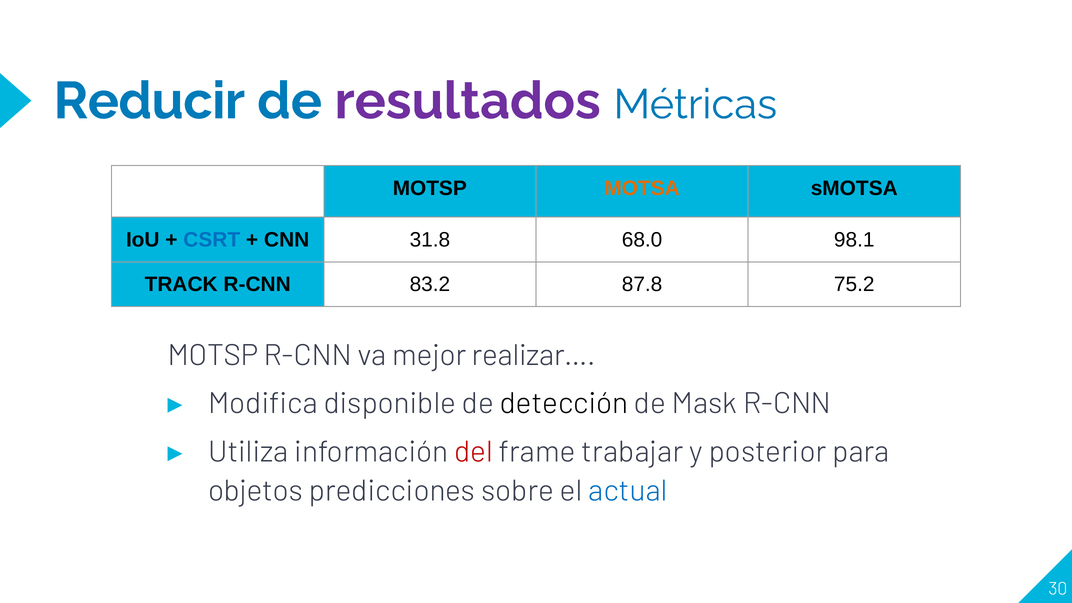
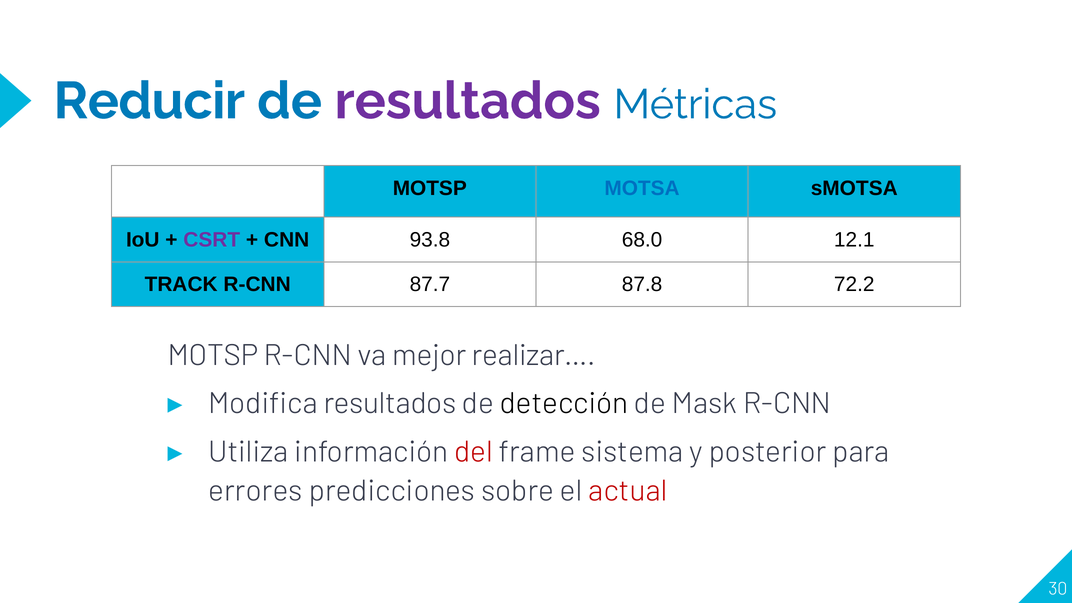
MOTSA colour: orange -> blue (642, 188)
CSRT colour: blue -> purple (212, 240)
31.8: 31.8 -> 93.8 (430, 240)
98.1: 98.1 -> 12.1 (854, 240)
83.2: 83.2 -> 87.7 (430, 285)
75.2: 75.2 -> 72.2 (854, 285)
Modifica disponible: disponible -> resultados (390, 404)
trabajar: trabajar -> sistema (632, 452)
objetos: objetos -> errores (255, 491)
actual colour: blue -> red (628, 491)
